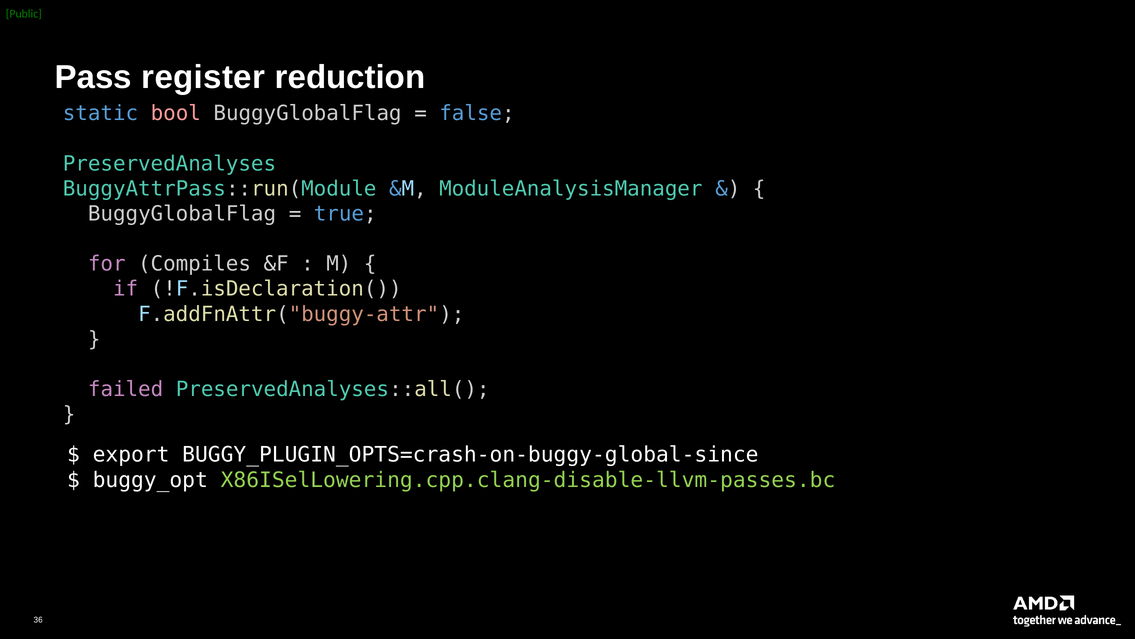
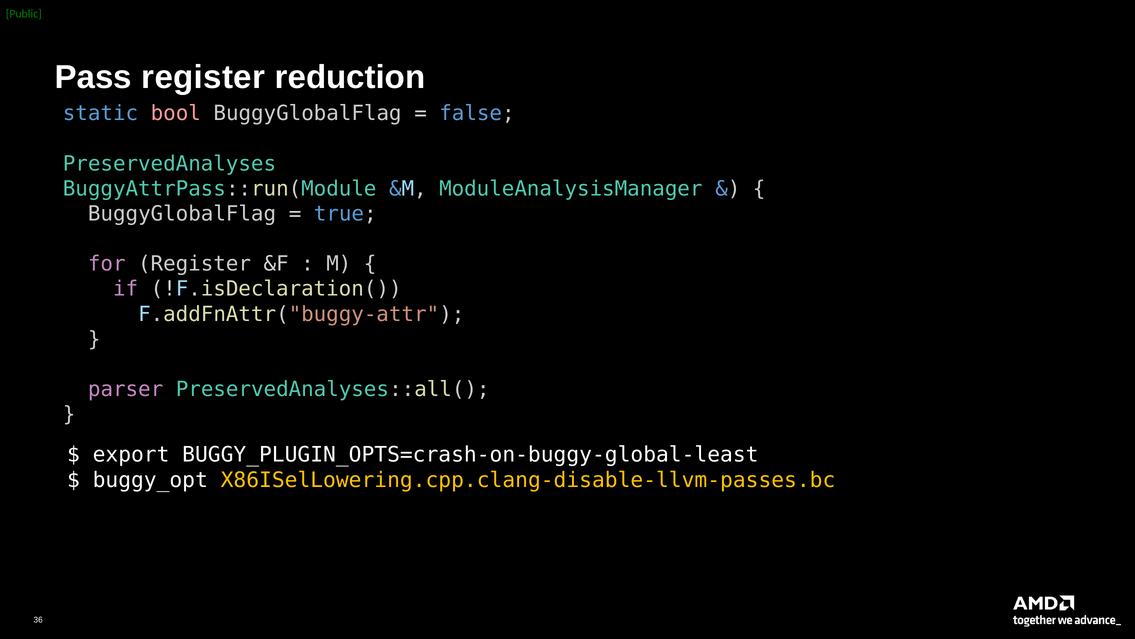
for Compiles: Compiles -> Register (195, 264)
failed: failed -> parser (126, 389)
BUGGY_PLUGIN_OPTS=crash-on-buggy-global-since: BUGGY_PLUGIN_OPTS=crash-on-buggy-global-since -> BUGGY_PLUGIN_OPTS=crash-on-buggy-global-least (470, 454)
X86ISelLowering.cpp.clang-disable-llvm-passes.bc colour: light green -> yellow (528, 480)
